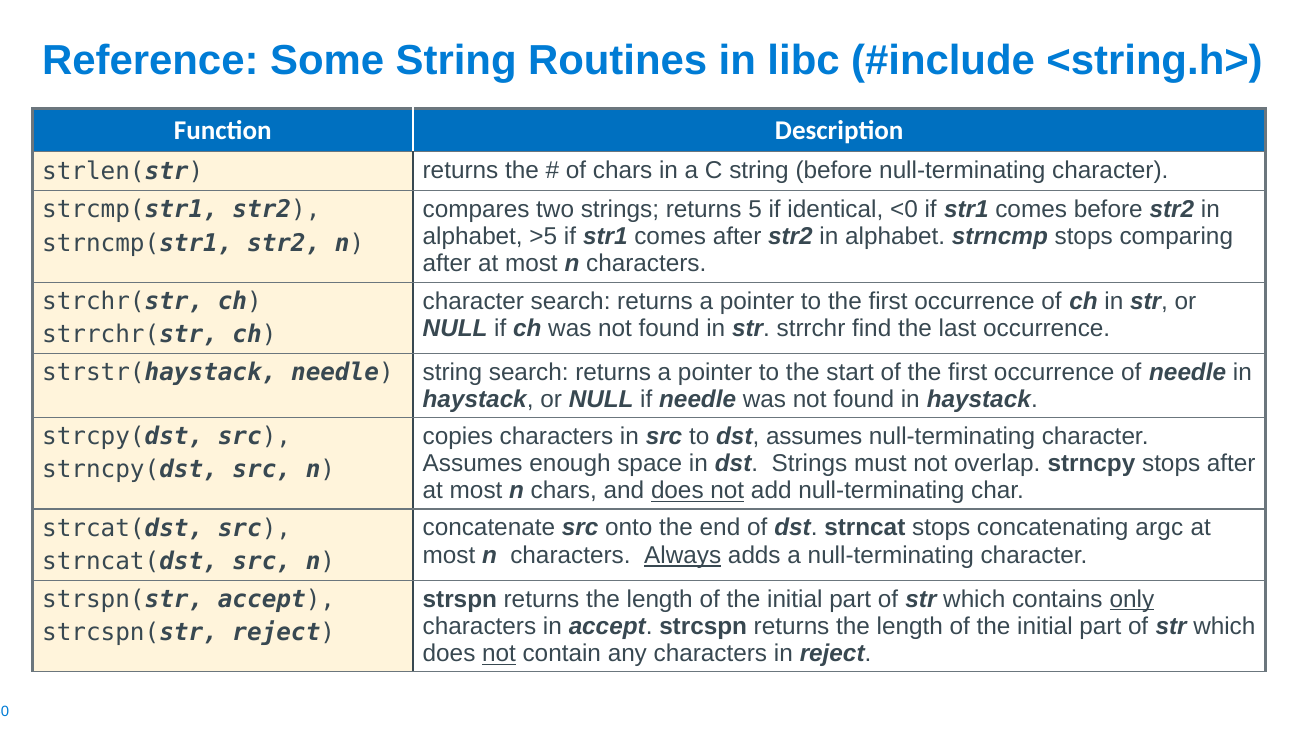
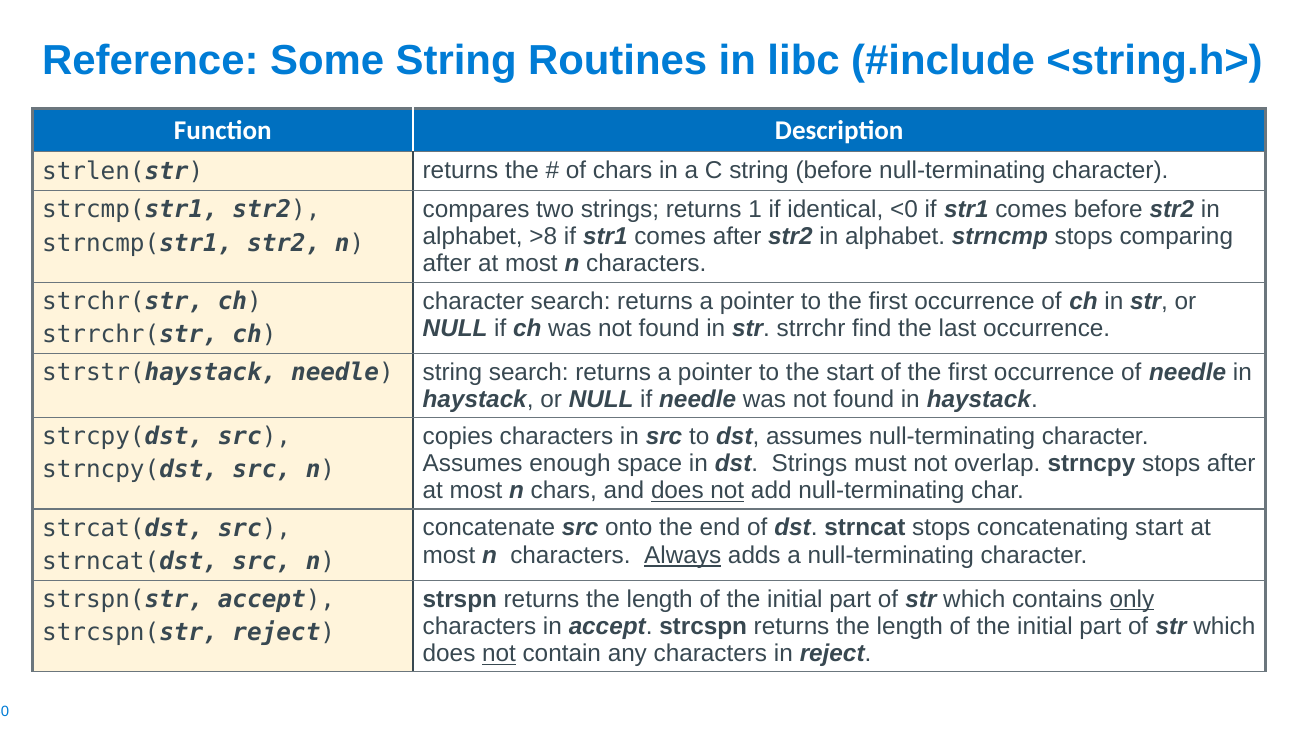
5: 5 -> 1 (755, 210)
>5: >5 -> >8 (543, 237)
concatenating argc: argc -> start (1159, 528)
